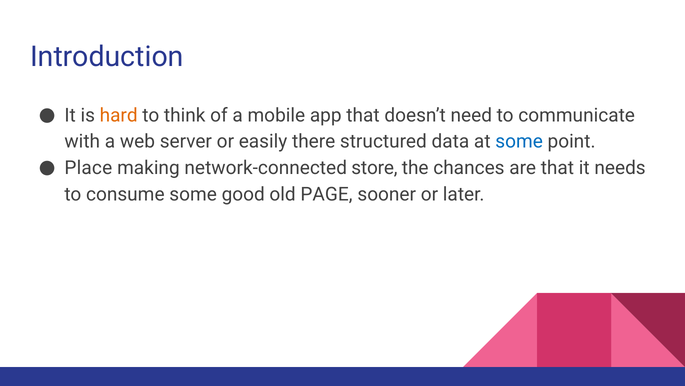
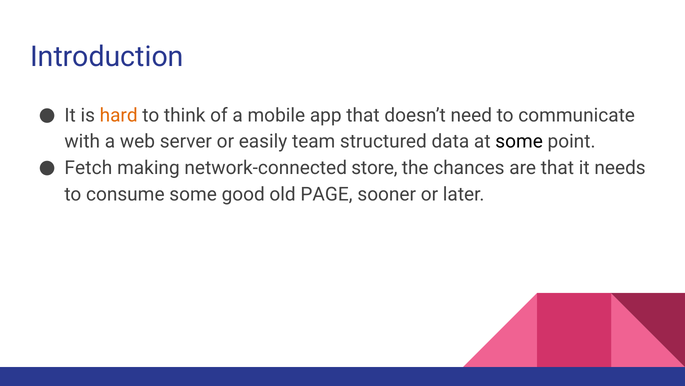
there: there -> team (314, 141)
some colour: blue -> black (519, 141)
Place: Place -> Fetch (88, 168)
